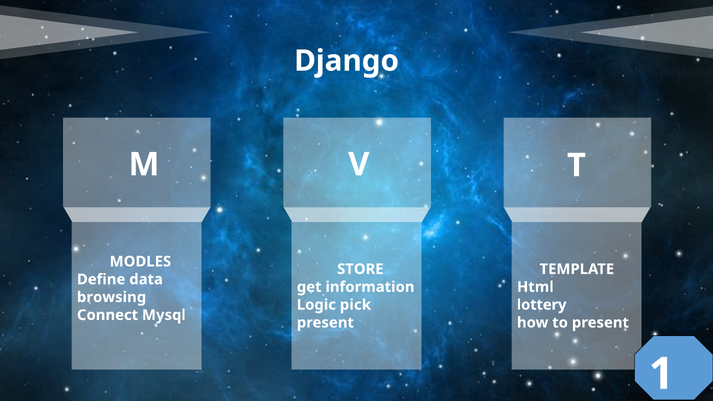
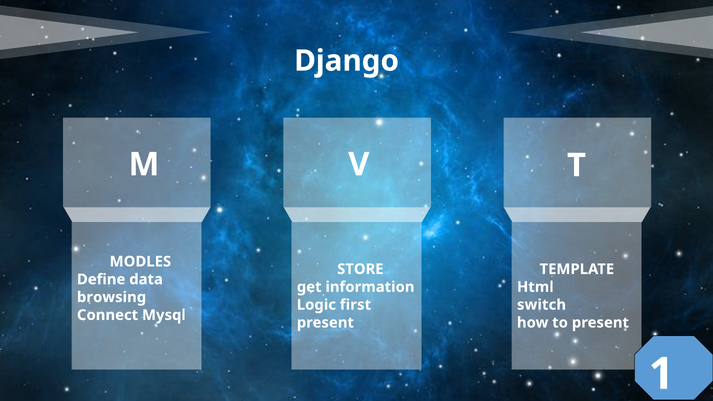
pick: pick -> first (355, 305)
lottery: lottery -> switch (542, 305)
